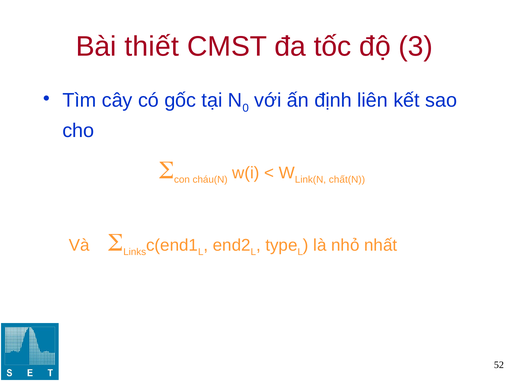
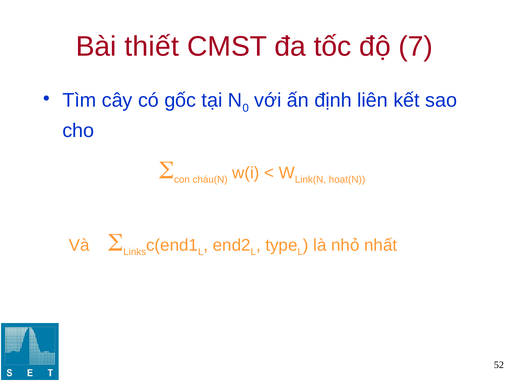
3: 3 -> 7 (416, 46)
chất(N: chất(N -> hoạt(N (347, 180)
